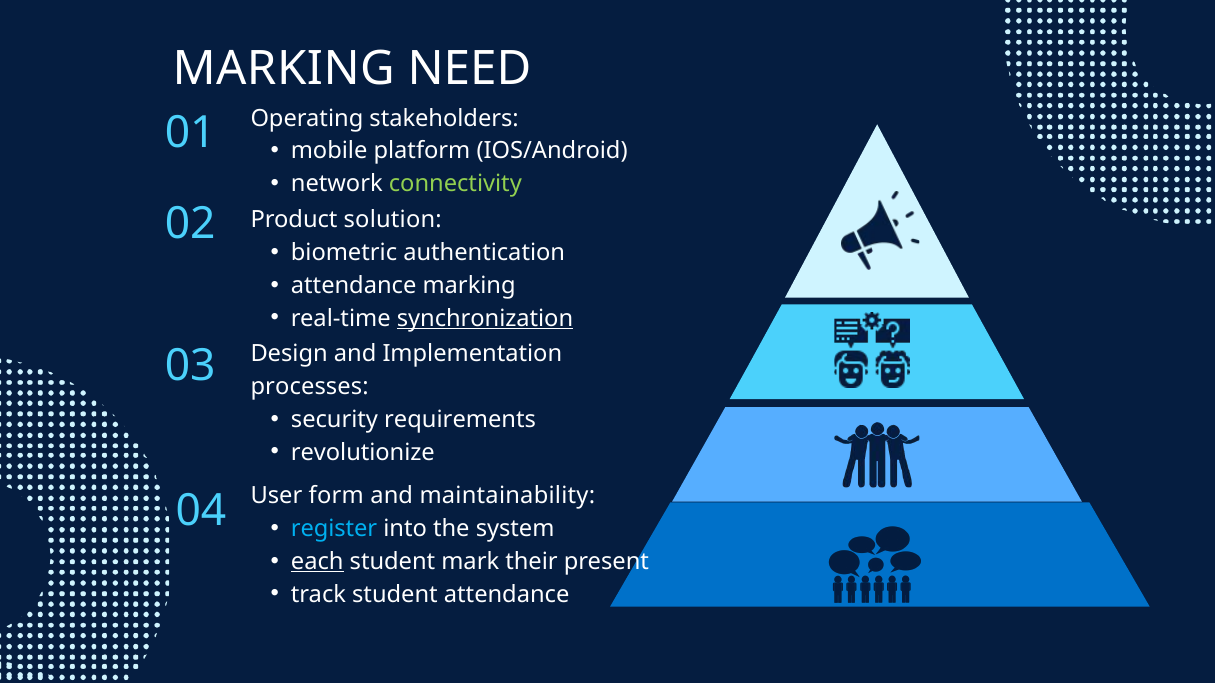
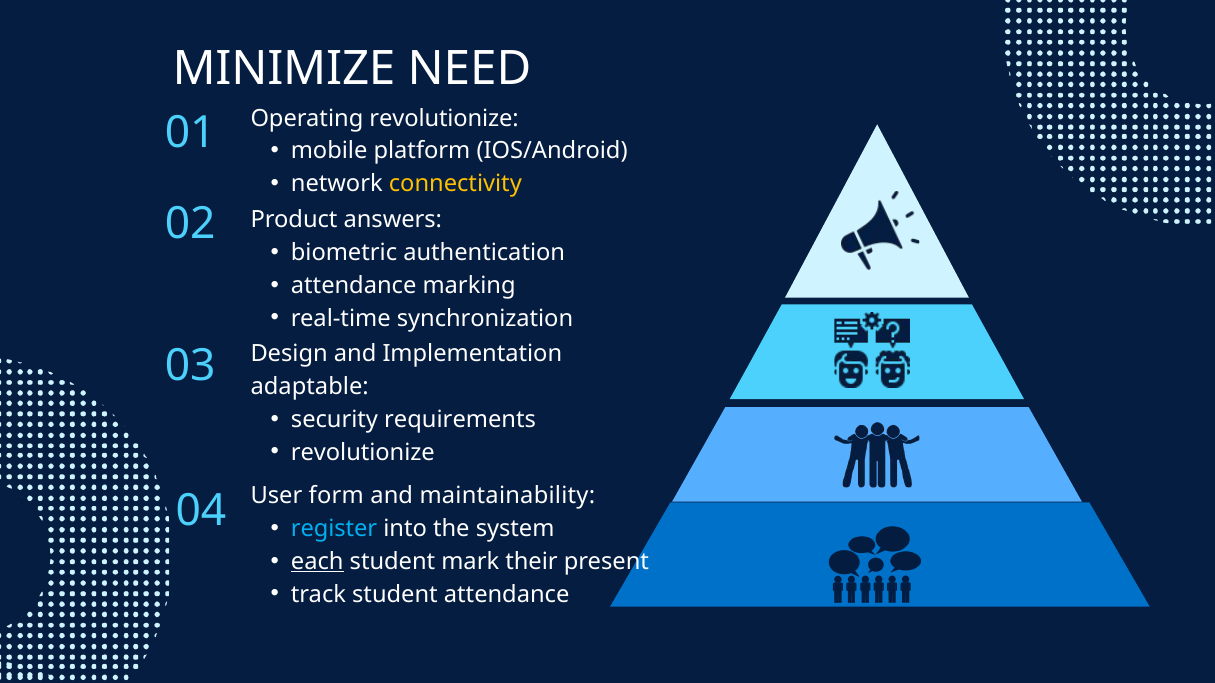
MARKING: MARKING -> MINIMIZE (284, 68)
Operating stakeholders: stakeholders -> revolutionize (444, 118)
connectivity colour: light green -> yellow (455, 184)
solution: solution -> answers (393, 220)
synchronization underline: present -> none (485, 318)
processes: processes -> adaptable (310, 387)
